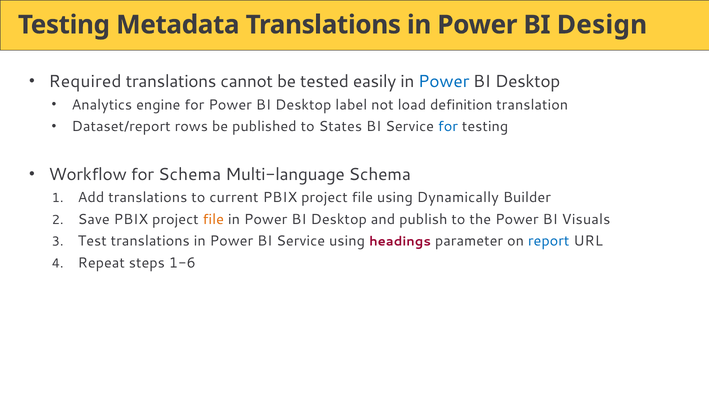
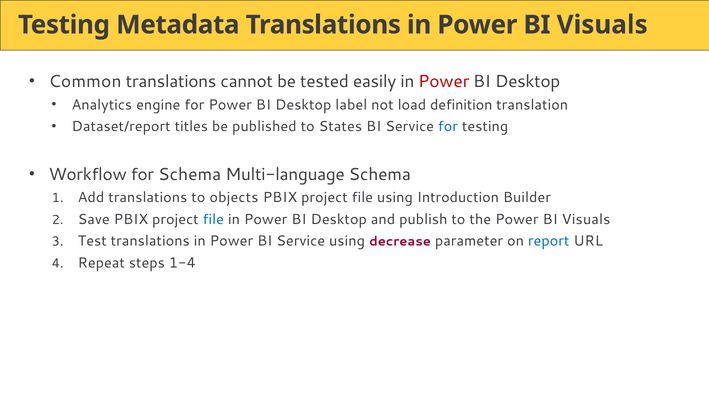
in Power BI Design: Design -> Visuals (602, 25)
Required: Required -> Common (85, 82)
Power colour: blue -> red (444, 82)
rows: rows -> titles (191, 127)
current: current -> objects (234, 197)
Dynamically: Dynamically -> Introduction (458, 197)
file colour: orange -> blue (213, 219)
headings: headings -> decrease (400, 241)
1-6: 1-6 -> 1-4 (182, 263)
